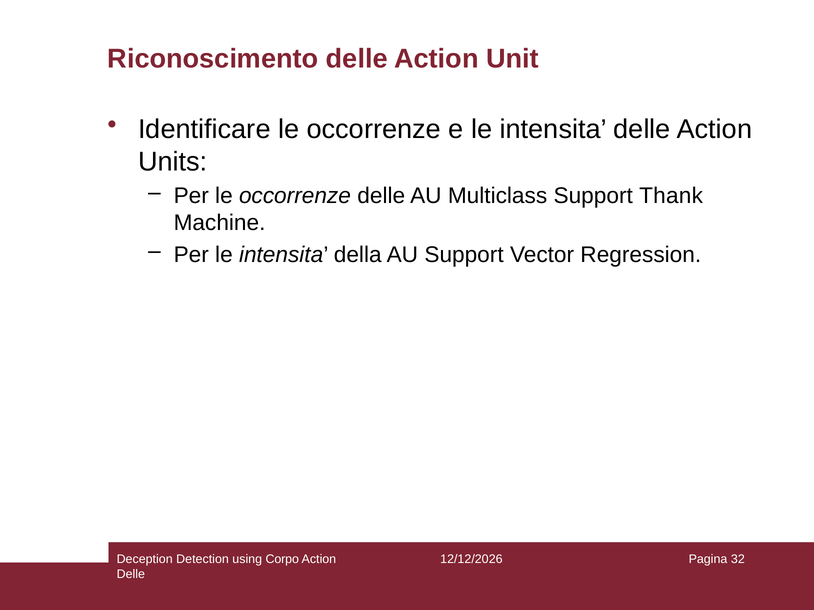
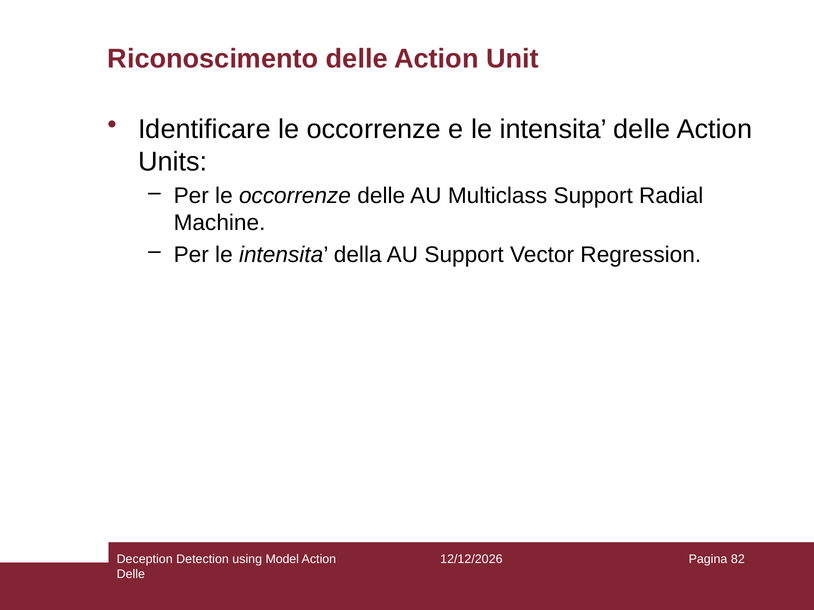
Thank: Thank -> Radial (671, 196)
Corpo: Corpo -> Model (282, 560)
32: 32 -> 82 (738, 560)
